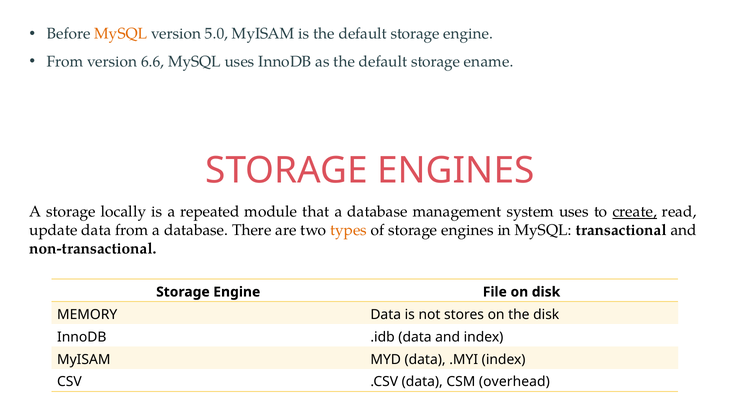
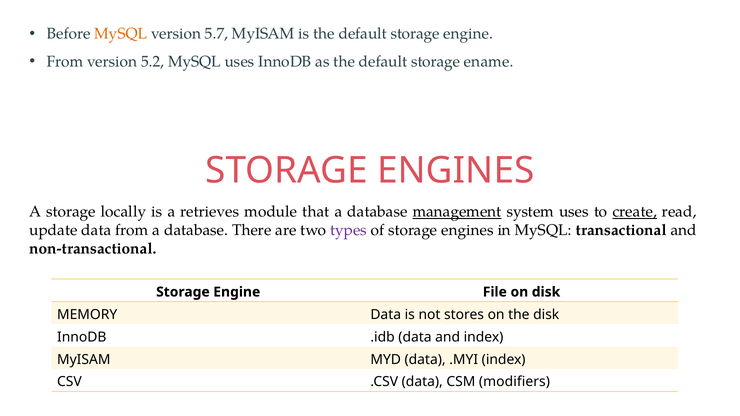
5.0: 5.0 -> 5.7 (217, 34)
6.6: 6.6 -> 5.2 (153, 62)
repeated: repeated -> retrieves (210, 212)
management underline: none -> present (457, 212)
types colour: orange -> purple (349, 230)
overhead: overhead -> modifiers (514, 382)
